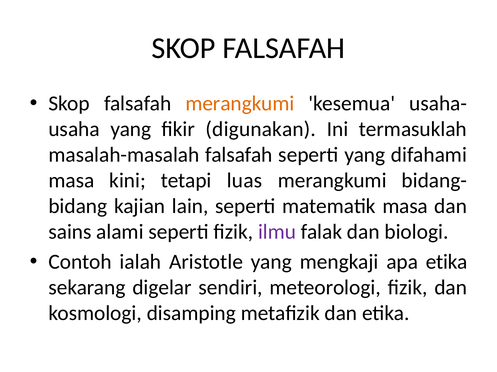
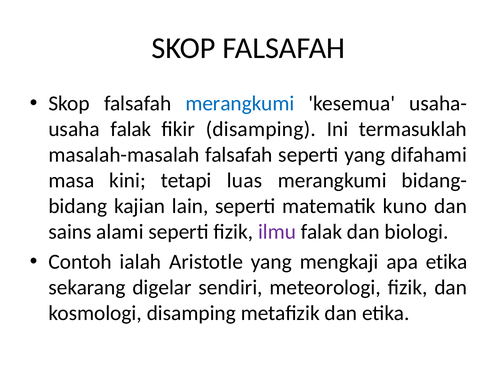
merangkumi colour: orange -> blue (240, 104)
yang: yang -> falak (131, 129)
fikir digunakan: digunakan -> disamping (261, 129)
matematik masa: masa -> kuno (405, 207)
